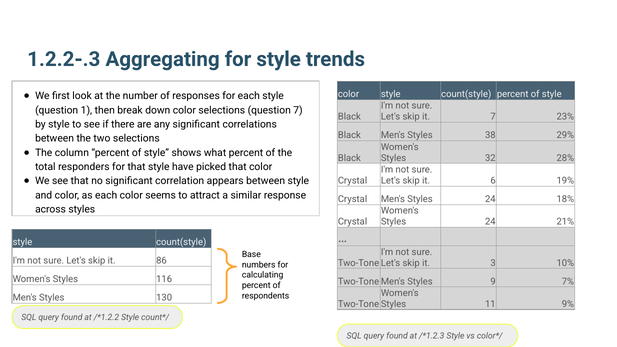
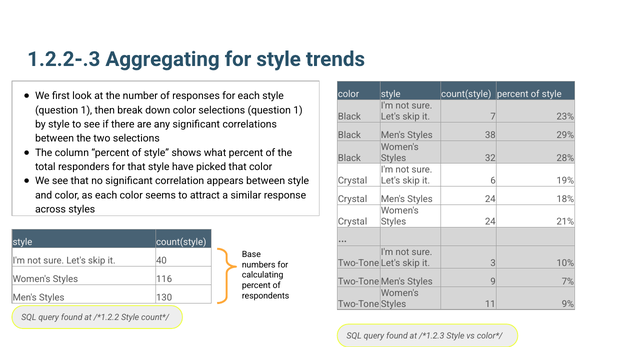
selections question 7: 7 -> 1 (298, 110)
86: 86 -> 40 (161, 261)
